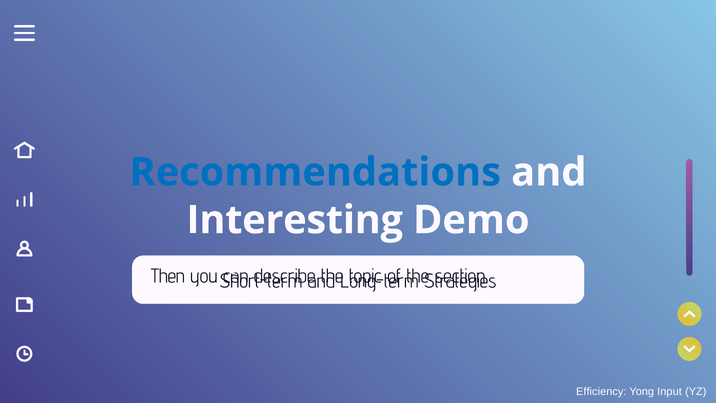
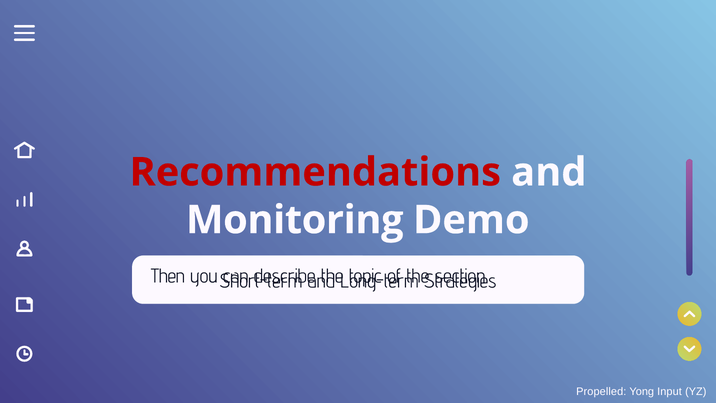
Recommendations colour: blue -> red (315, 172)
Interesting: Interesting -> Monitoring (295, 220)
Efficiency: Efficiency -> Propelled (601, 391)
